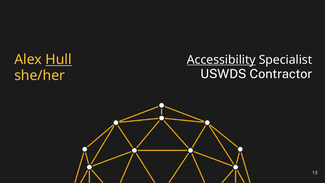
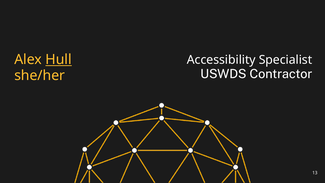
Accessibility underline: present -> none (221, 60)
